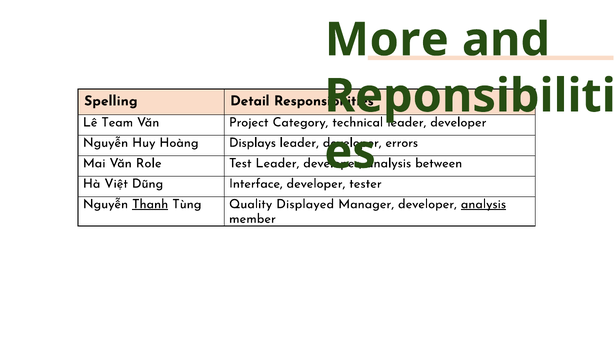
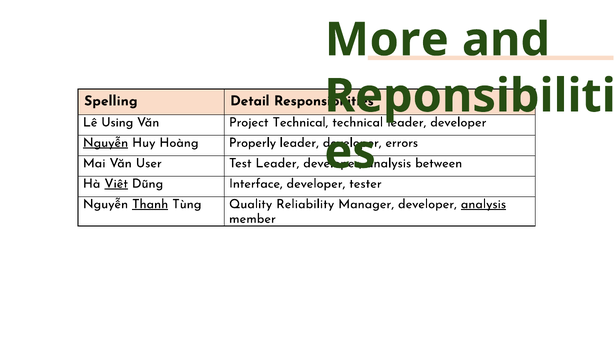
Team: Team -> Using (117, 122)
Project Category: Category -> Technical (300, 122)
Nguyễn underline: none -> present (106, 143)
Displays: Displays -> Properly (252, 143)
Role: Role -> User (149, 163)
Việt underline: none -> present (116, 184)
Displayed: Displayed -> Reliability (305, 204)
